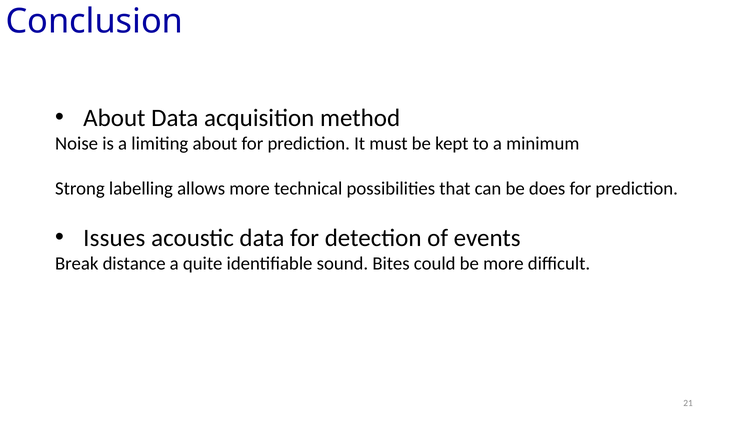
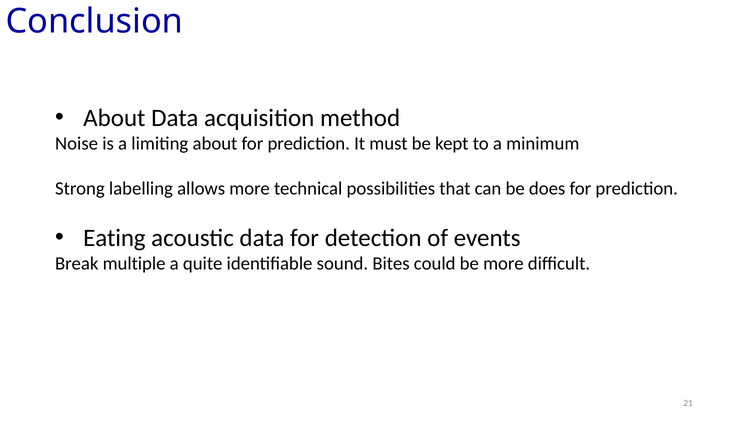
Issues: Issues -> Eating (114, 238)
distance: distance -> multiple (134, 264)
